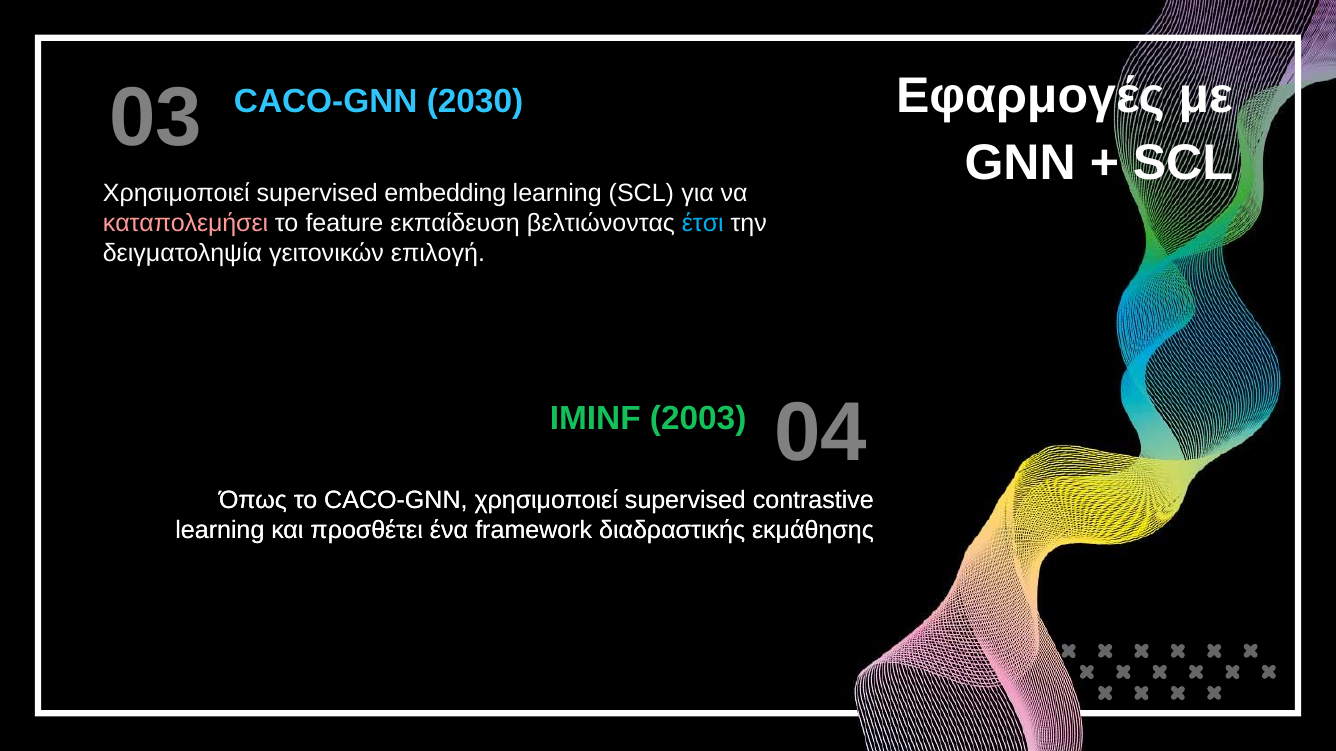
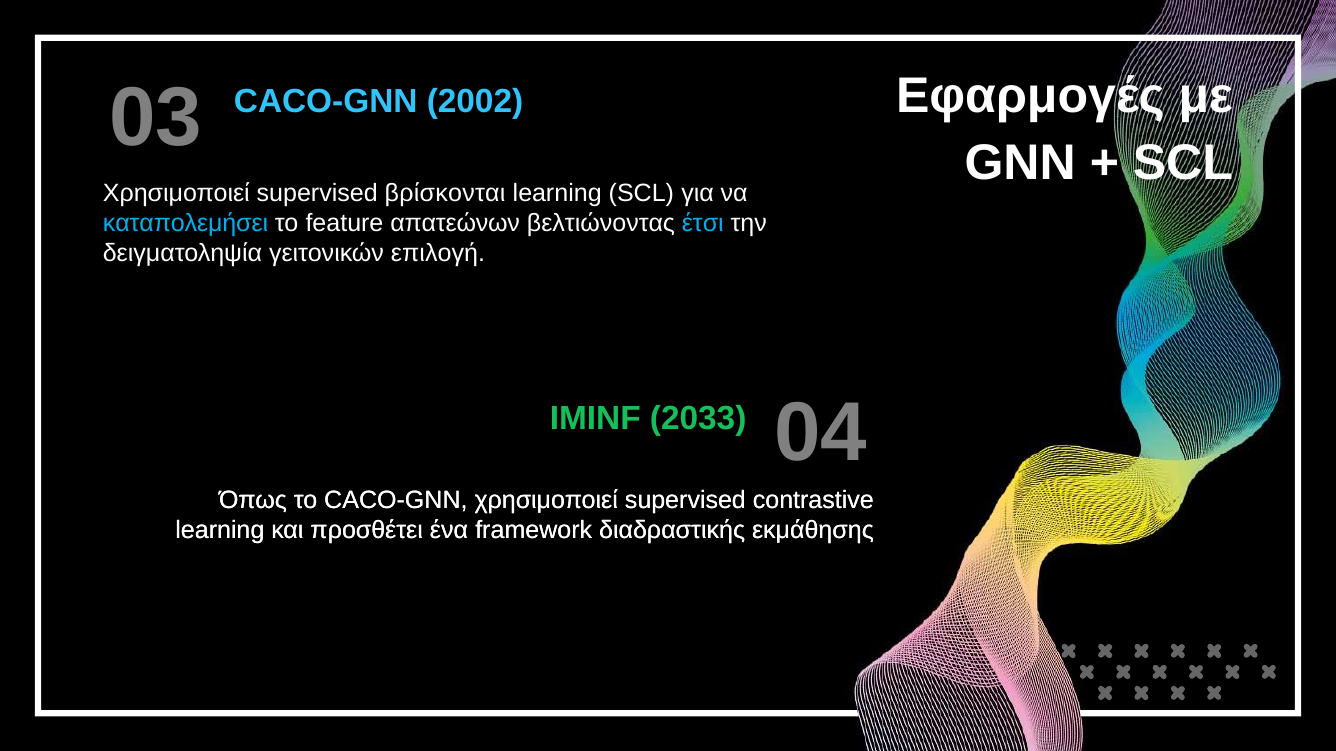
2030: 2030 -> 2002 (475, 101)
embedding: embedding -> βρίσκονται (445, 193)
καταπολεμήσει colour: pink -> light blue (185, 223)
εκπαίδευση: εκπαίδευση -> απατεώνων (455, 223)
2003: 2003 -> 2033 (698, 419)
